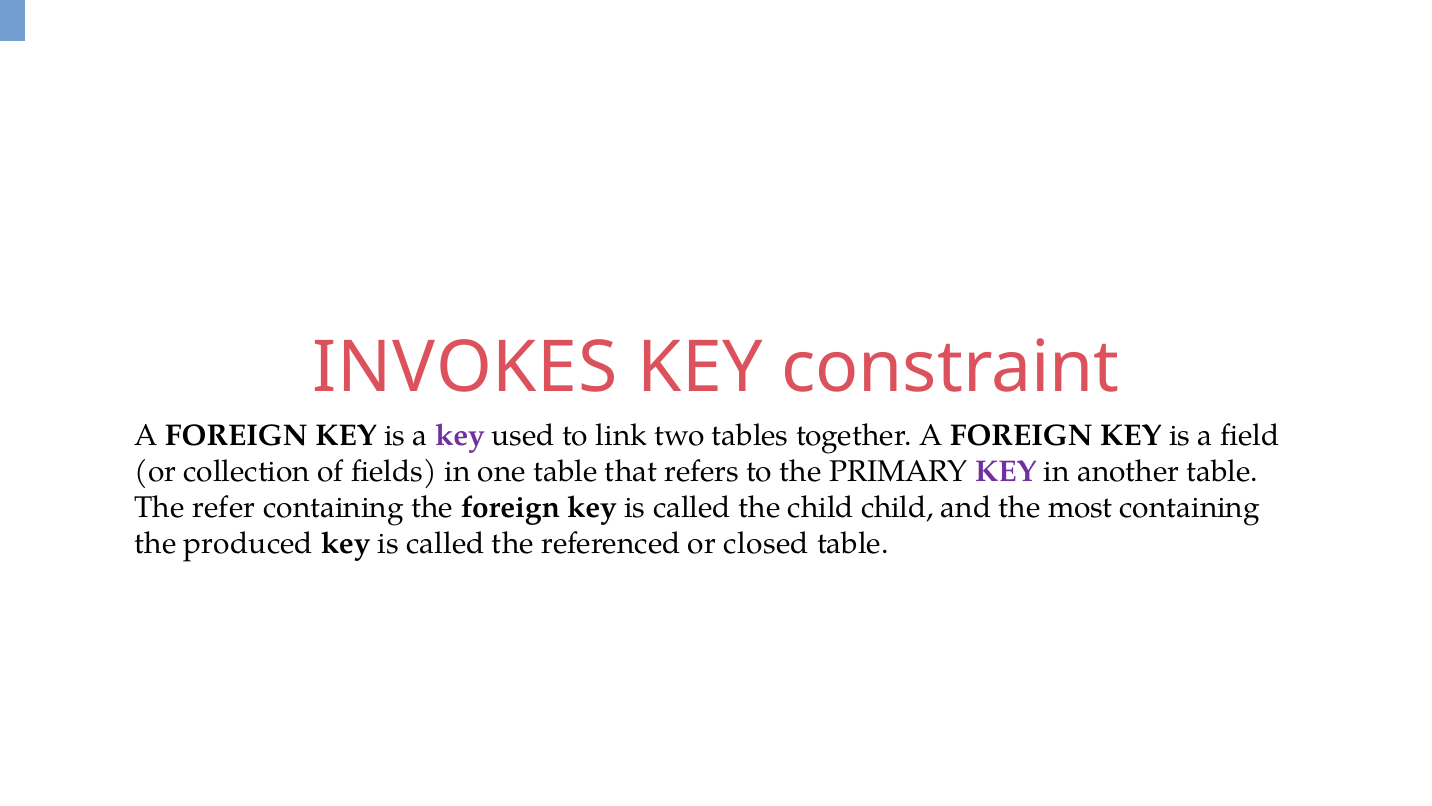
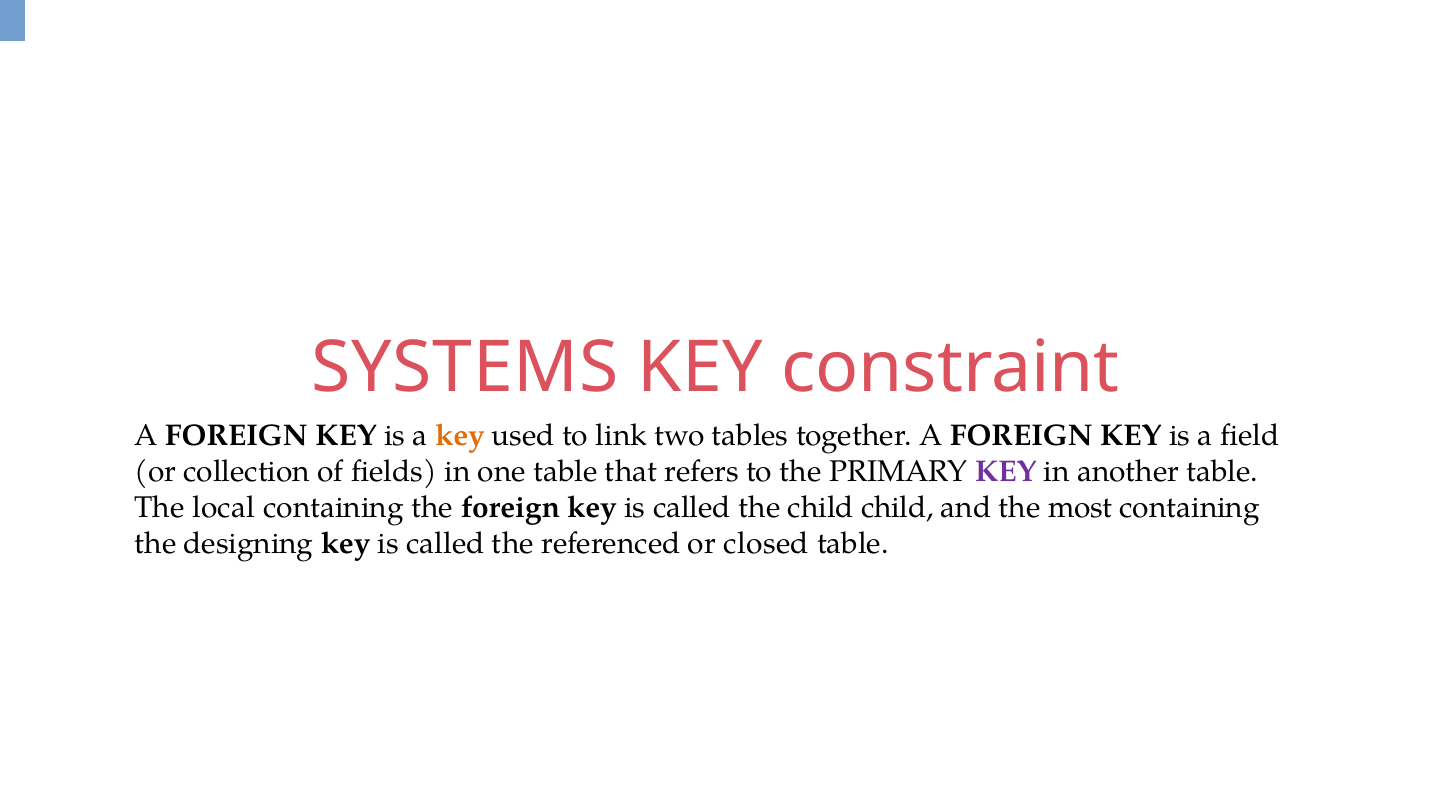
INVOKES: INVOKES -> SYSTEMS (465, 368)
key colour: purple -> orange (460, 436)
refer: refer -> local (224, 507)
produced: produced -> designing (249, 543)
